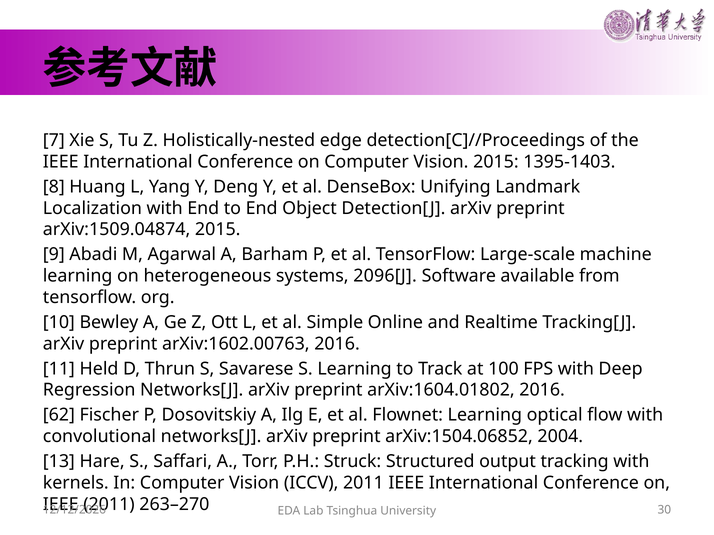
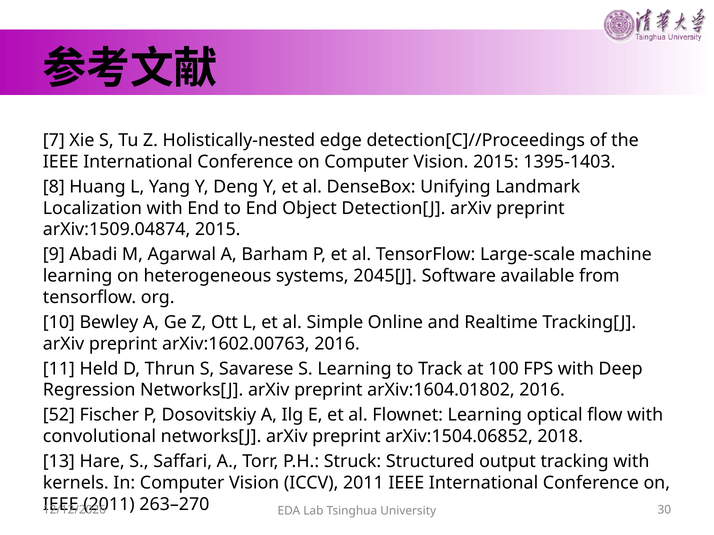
2096[J: 2096[J -> 2045[J (385, 276)
62: 62 -> 52 (59, 415)
2004: 2004 -> 2018 (560, 437)
